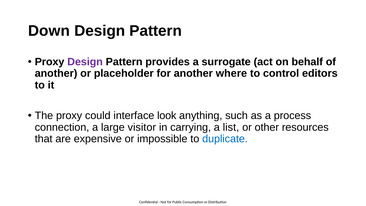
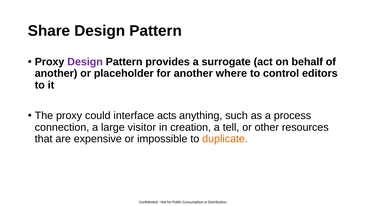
Down: Down -> Share (49, 31)
look: look -> acts (167, 116)
carrying: carrying -> creation (191, 127)
list: list -> tell (231, 127)
duplicate colour: blue -> orange (225, 139)
